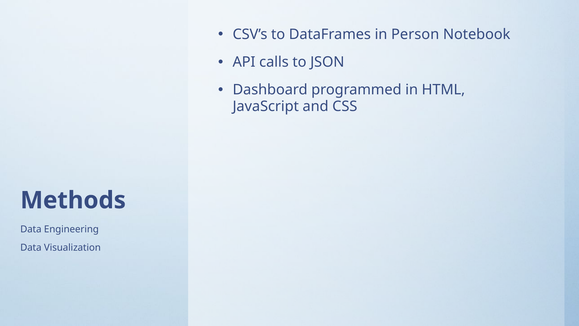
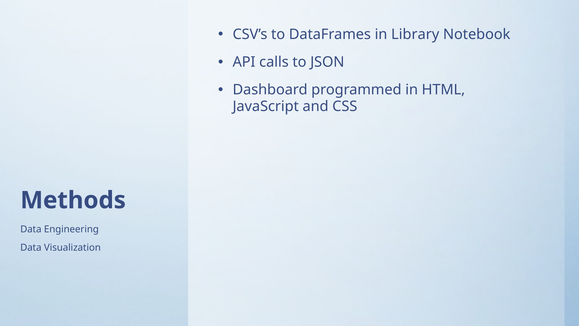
Person: Person -> Library (415, 34)
